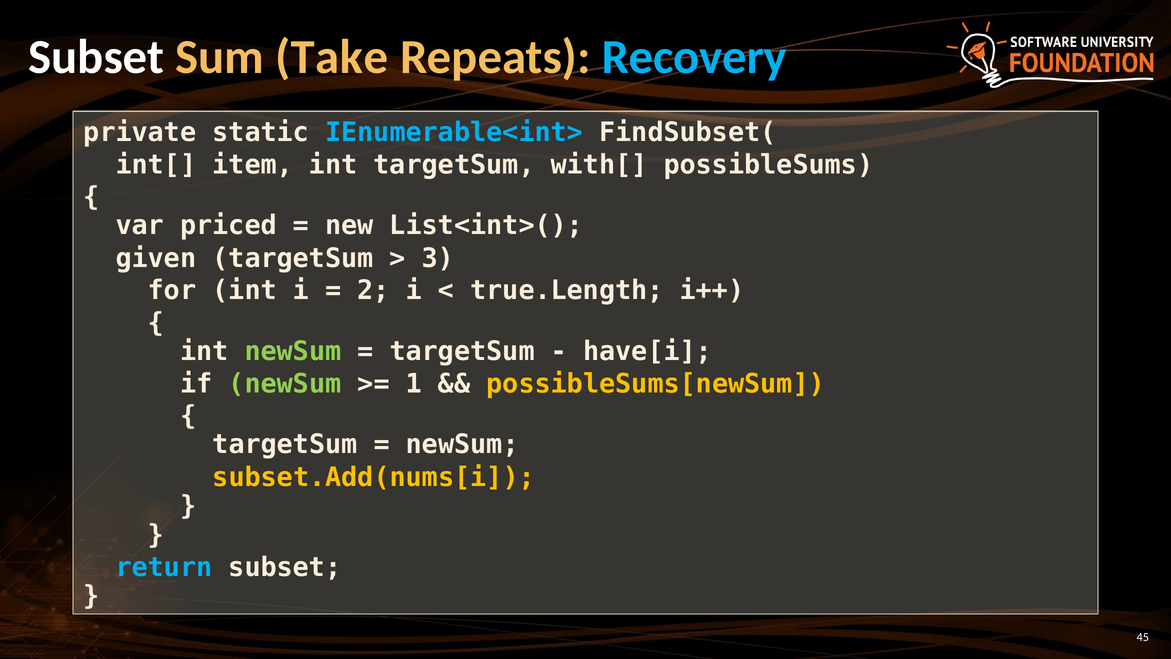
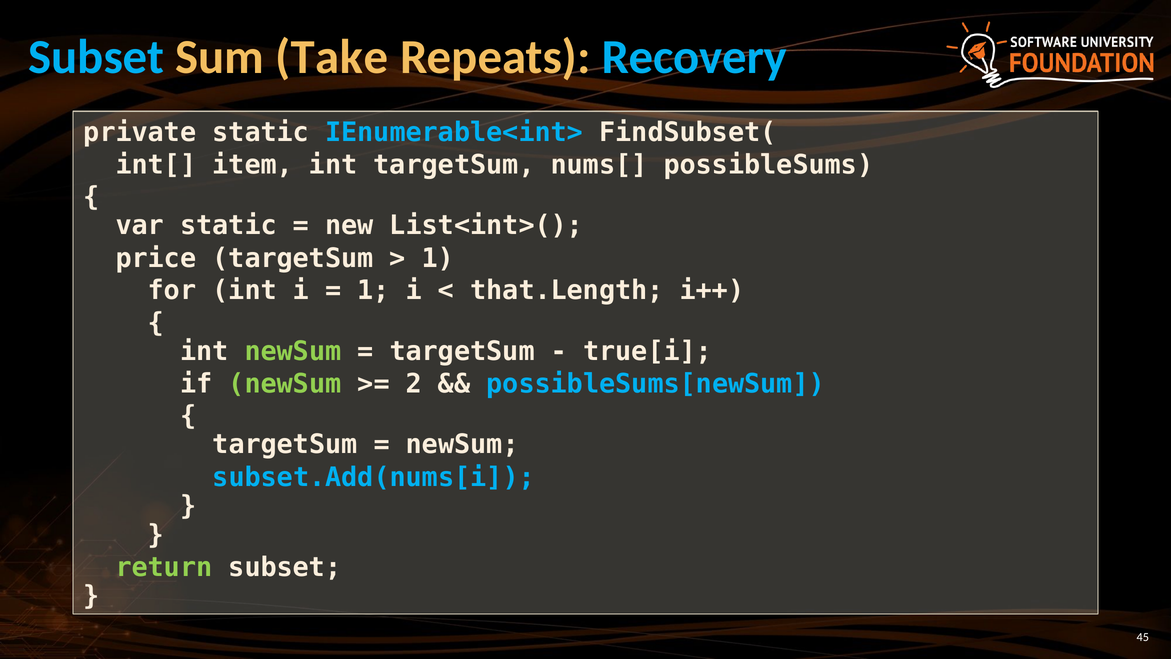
Subset colour: white -> light blue (96, 57)
with[: with[ -> nums[ (599, 165)
var priced: priced -> static (228, 226)
given: given -> price (156, 258)
3: 3 -> 1 (438, 258)
2: 2 -> 1 (373, 290)
true.Length: true.Length -> that.Length (567, 290)
have[i: have[i -> true[i (648, 351)
1: 1 -> 2 (414, 384)
possibleSums[newSum colour: yellow -> light blue (656, 384)
subset.Add(nums[i colour: yellow -> light blue (374, 477)
return colour: light blue -> light green (164, 567)
